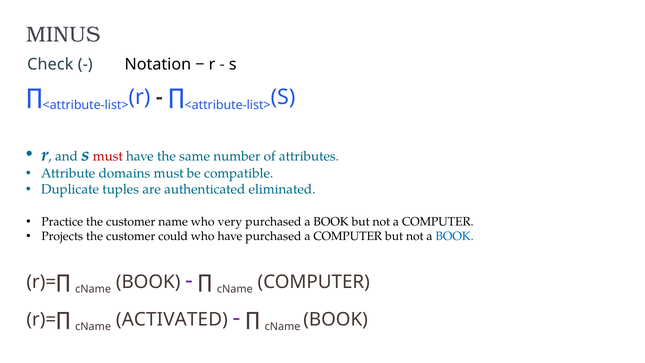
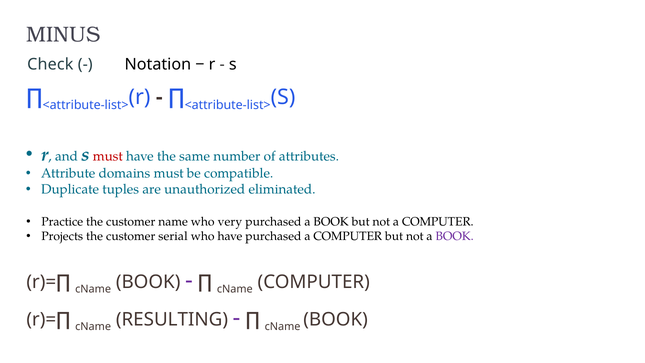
authenticated: authenticated -> unauthorized (205, 189)
could: could -> serial (173, 236)
BOOK colour: blue -> purple (455, 236)
ACTIVATED: ACTIVATED -> RESULTING (172, 319)
